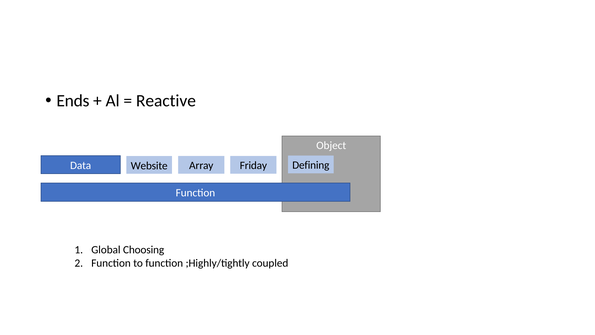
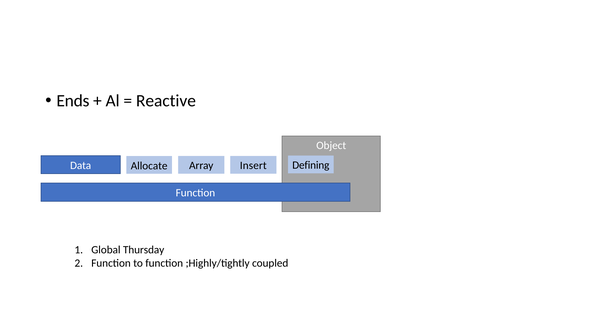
Website: Website -> Allocate (149, 166)
Friday: Friday -> Insert (253, 165)
Choosing: Choosing -> Thursday (144, 250)
